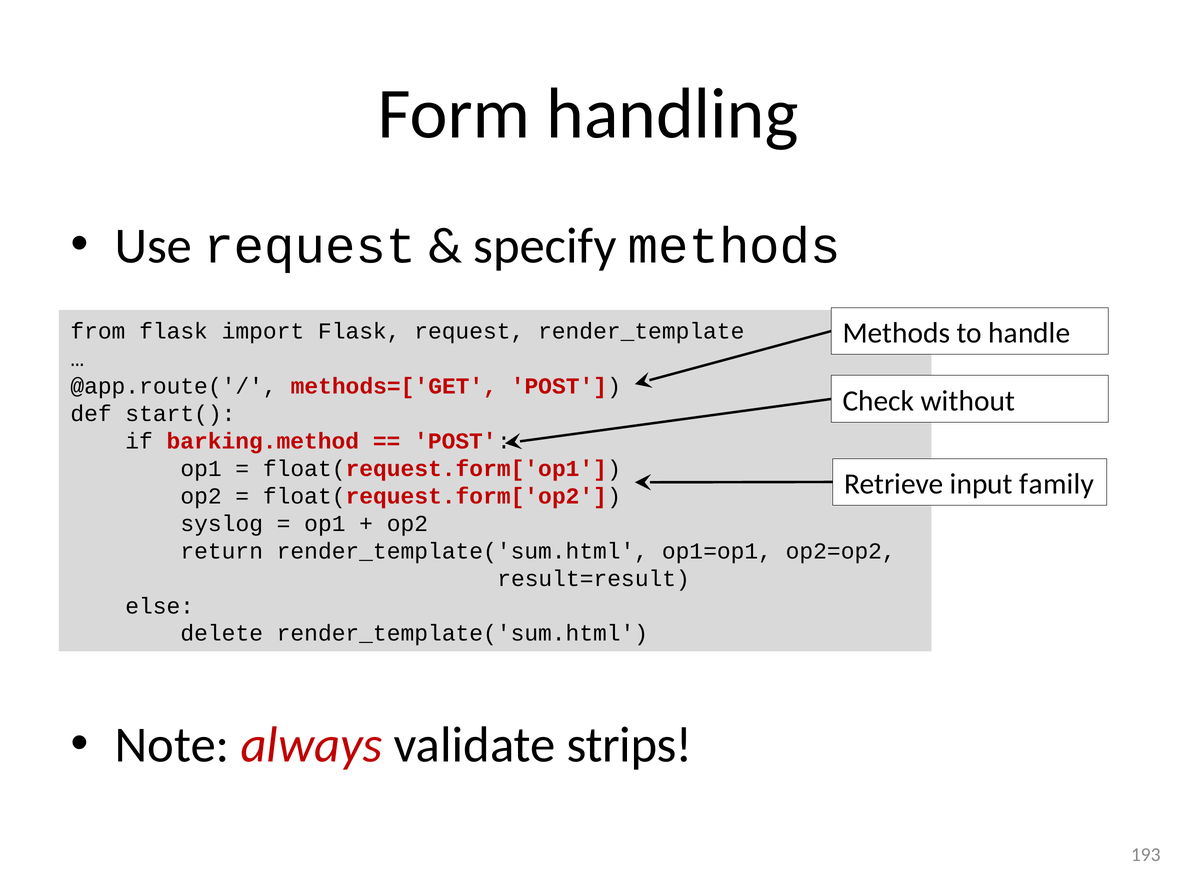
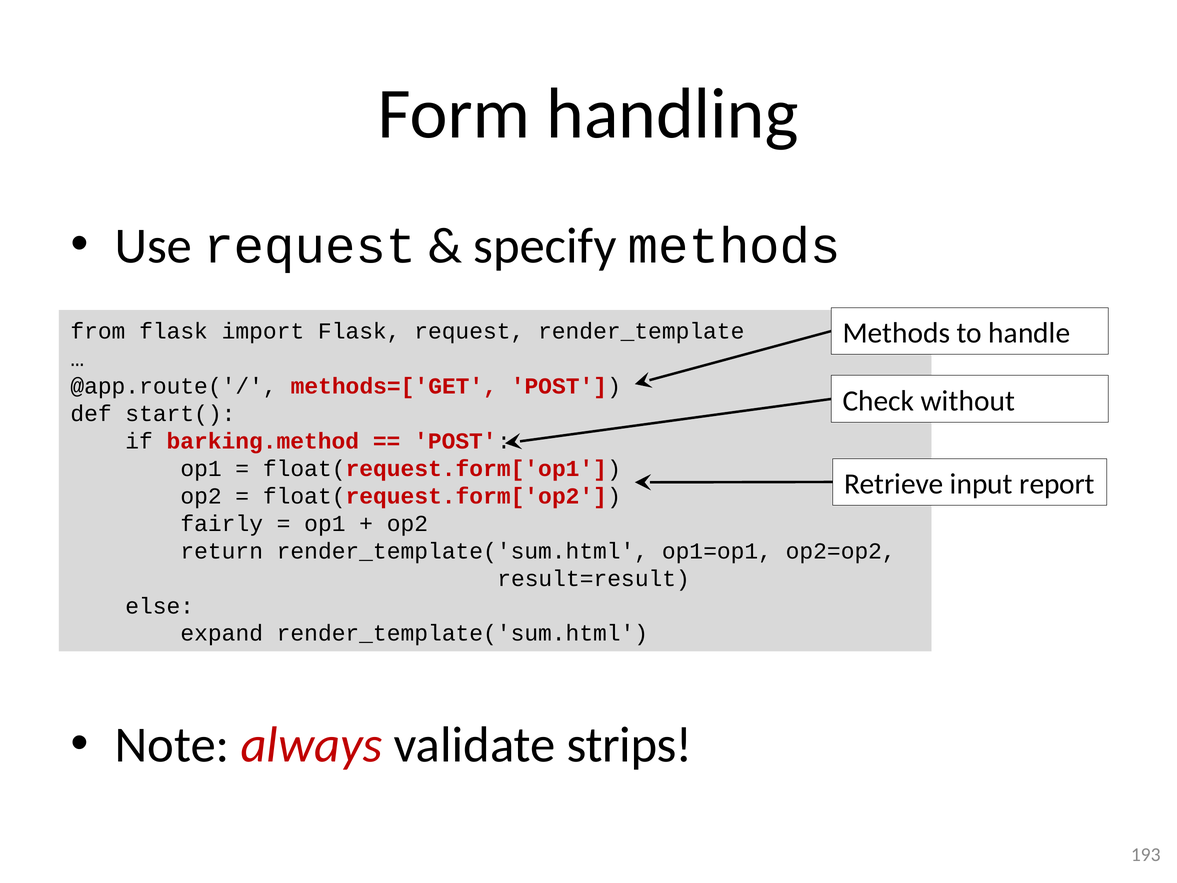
family: family -> report (1057, 484)
syslog: syslog -> fairly (222, 523)
delete: delete -> expand (222, 633)
